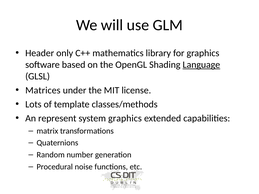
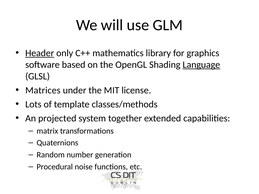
Header underline: none -> present (40, 53)
represent: represent -> projected (57, 118)
system graphics: graphics -> together (125, 118)
